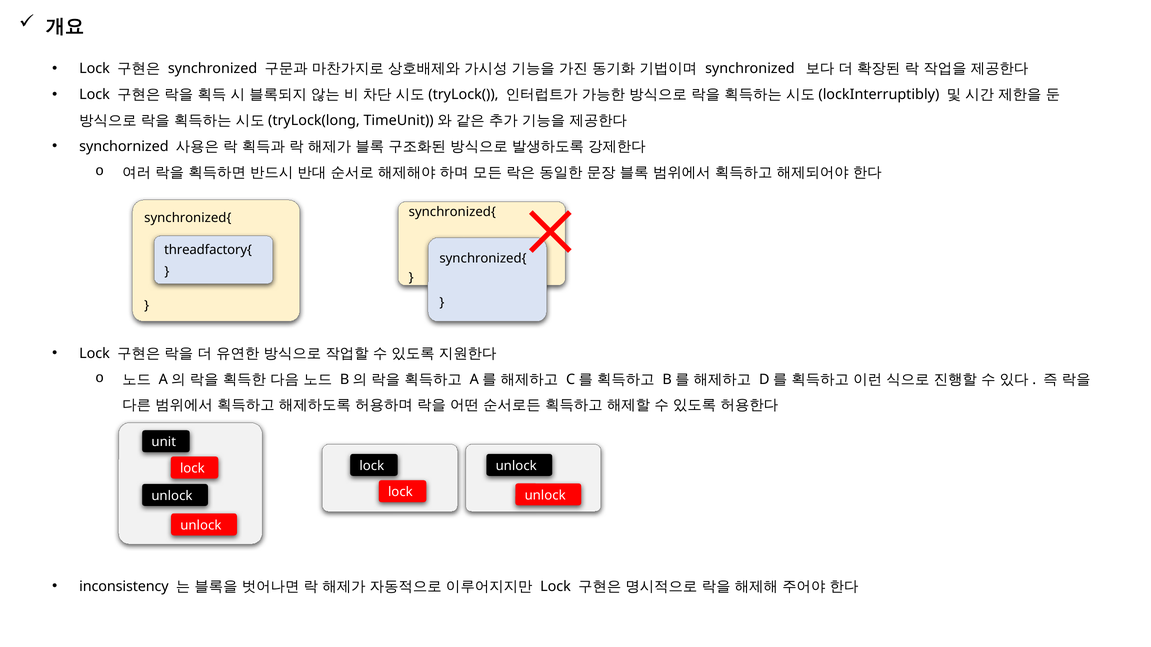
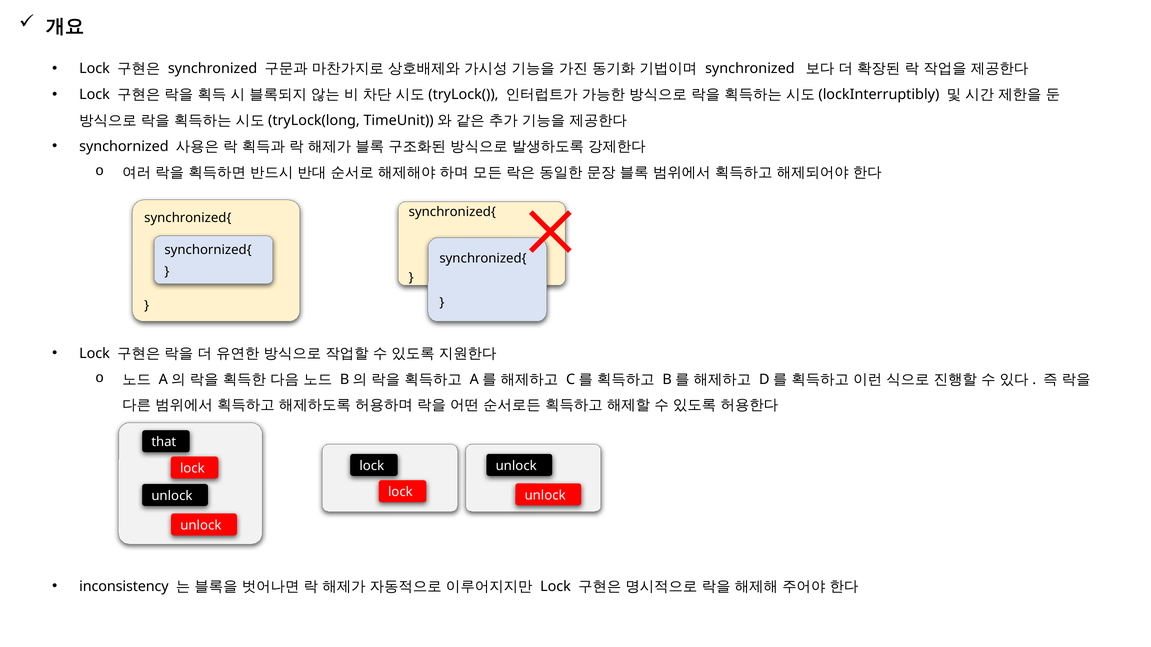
threadfactory{: threadfactory{ -> synchornized{ (208, 250)
unit: unit -> that (164, 442)
